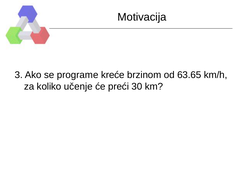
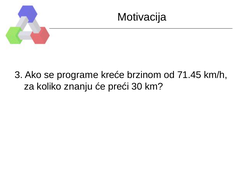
63.65: 63.65 -> 71.45 (189, 75)
učenje: učenje -> znanju (78, 86)
